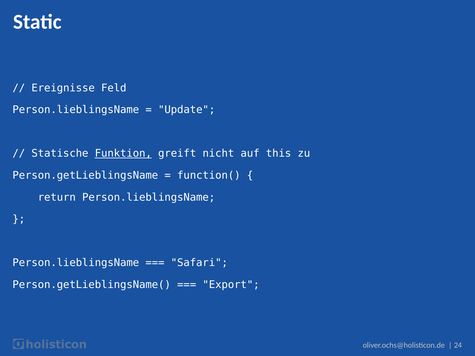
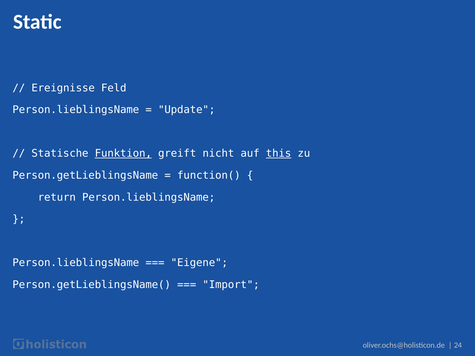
this underline: none -> present (279, 154)
Safari: Safari -> Eigene (199, 263)
Export: Export -> Import (231, 285)
